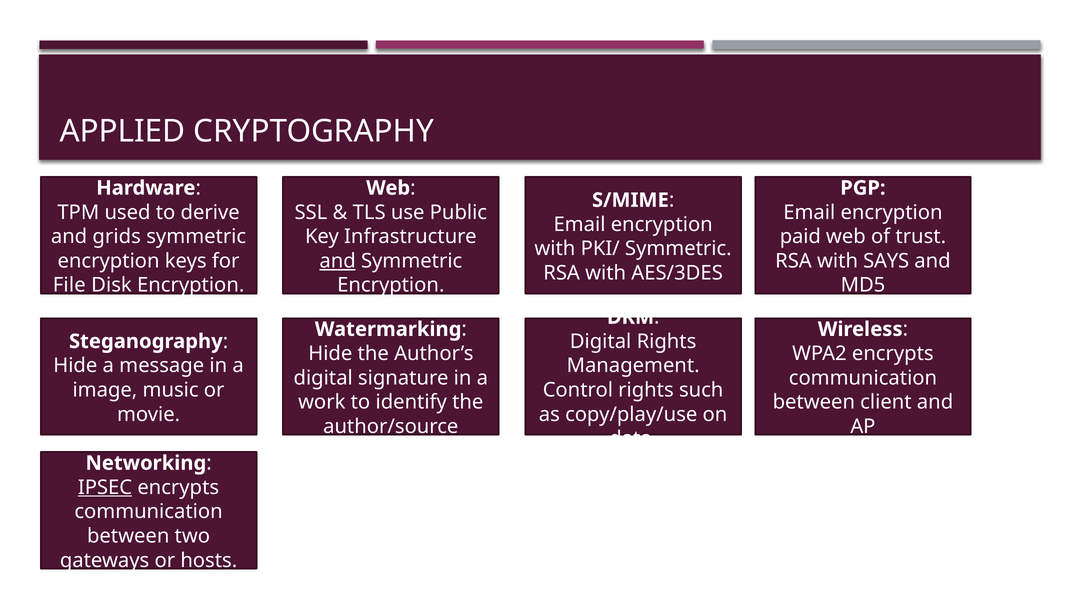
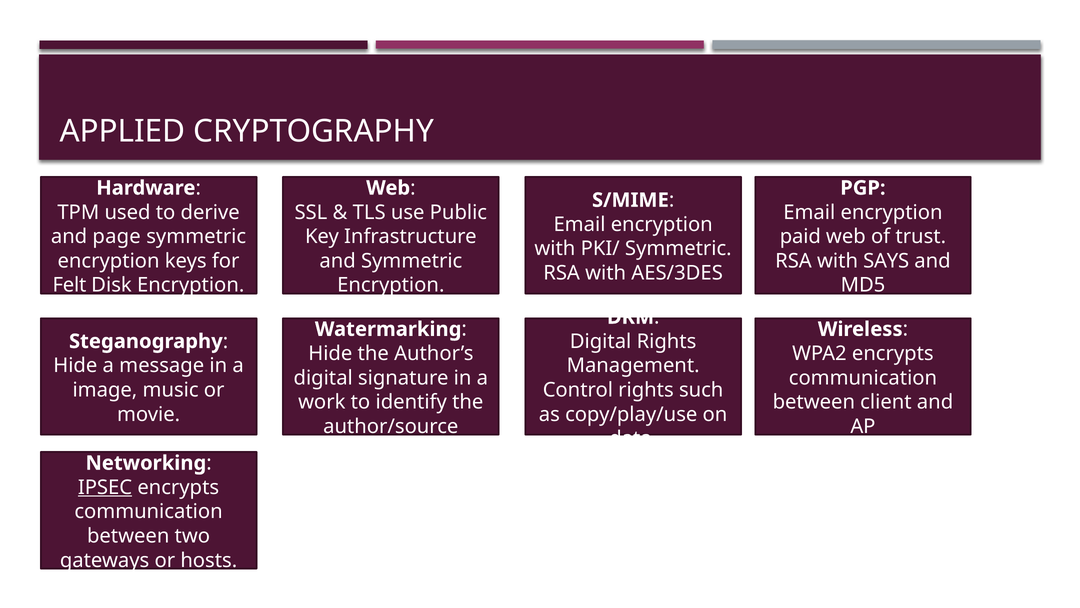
grids: grids -> page (117, 236)
and underline: present -> none (338, 261)
File: File -> Felt (69, 285)
